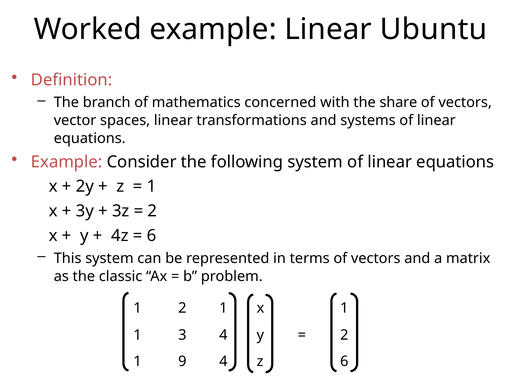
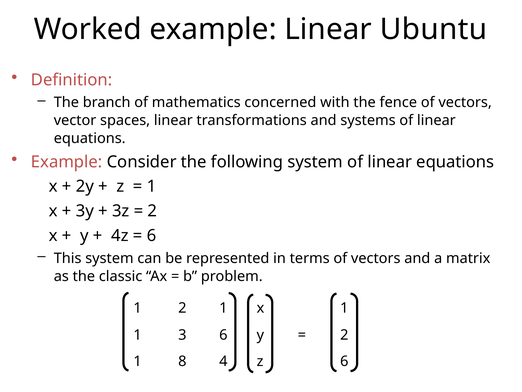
share: share -> fence (398, 102)
3 4: 4 -> 6 (223, 335)
9: 9 -> 8 (182, 361)
